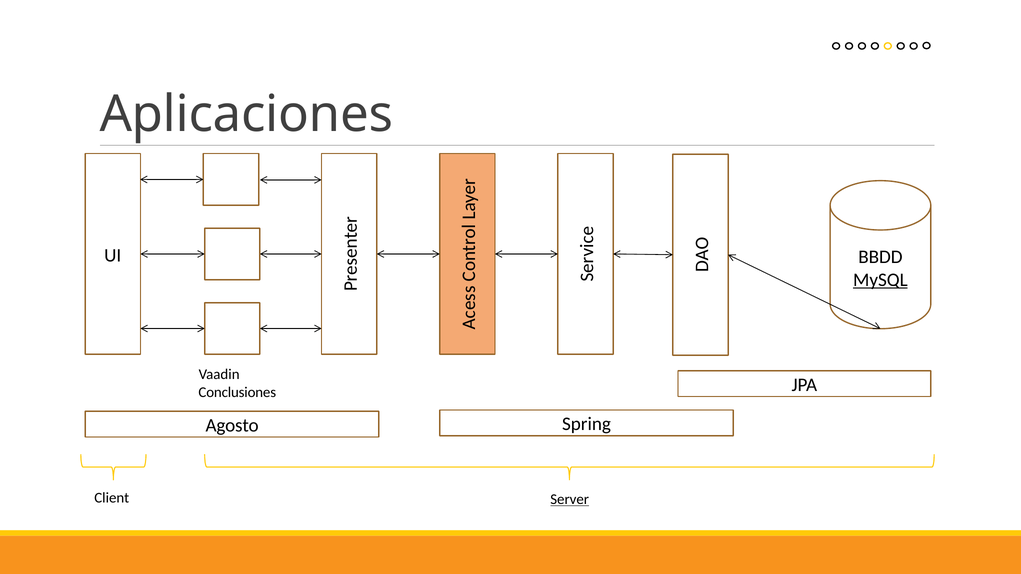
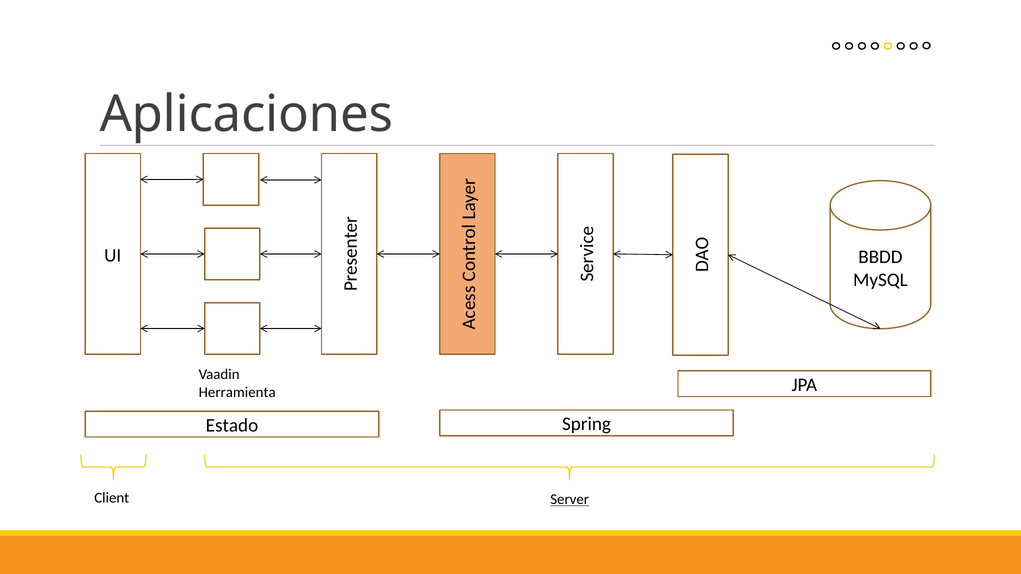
MySQL underline: present -> none (880, 280)
Conclusiones: Conclusiones -> Herramienta (237, 392)
Agosto: Agosto -> Estado (232, 426)
